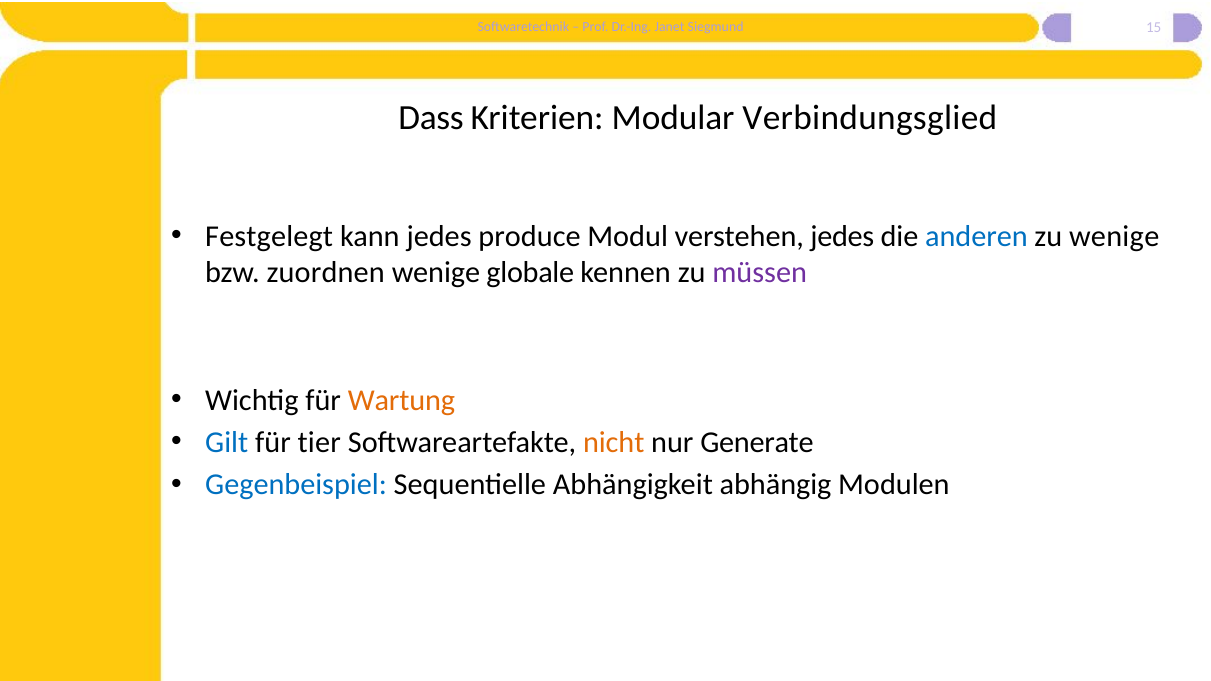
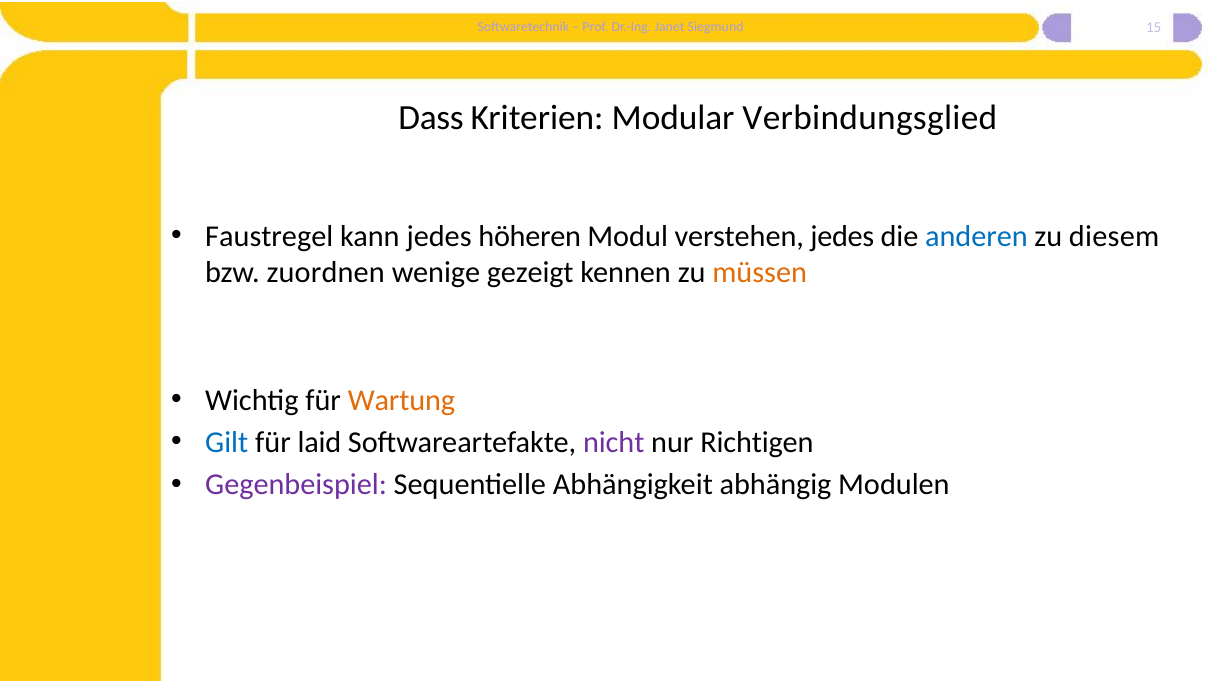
Festgelegt: Festgelegt -> Faustregel (269, 237)
produce: produce -> höheren (530, 237)
zu wenige: wenige -> diesem (1114, 237)
globale: globale -> gezeigt (530, 273)
müssen colour: purple -> orange (760, 273)
tier: tier -> laid (319, 443)
nicht colour: orange -> purple (614, 443)
Generate: Generate -> Richtigen (757, 443)
Gegenbeispiel colour: blue -> purple (296, 485)
